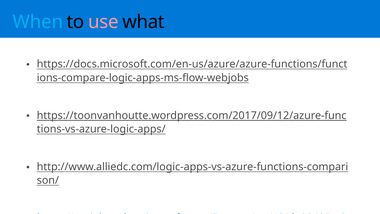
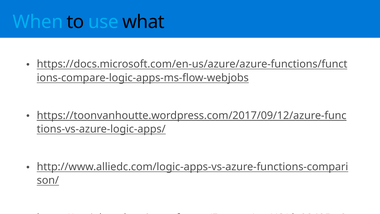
use colour: pink -> light blue (103, 22)
